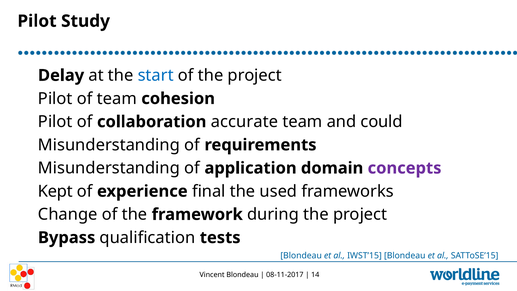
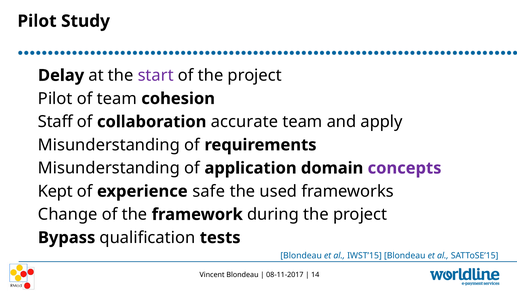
start colour: blue -> purple (156, 75)
Pilot: Pilot -> Staff (55, 122)
could: could -> apply (382, 122)
final: final -> safe (209, 191)
